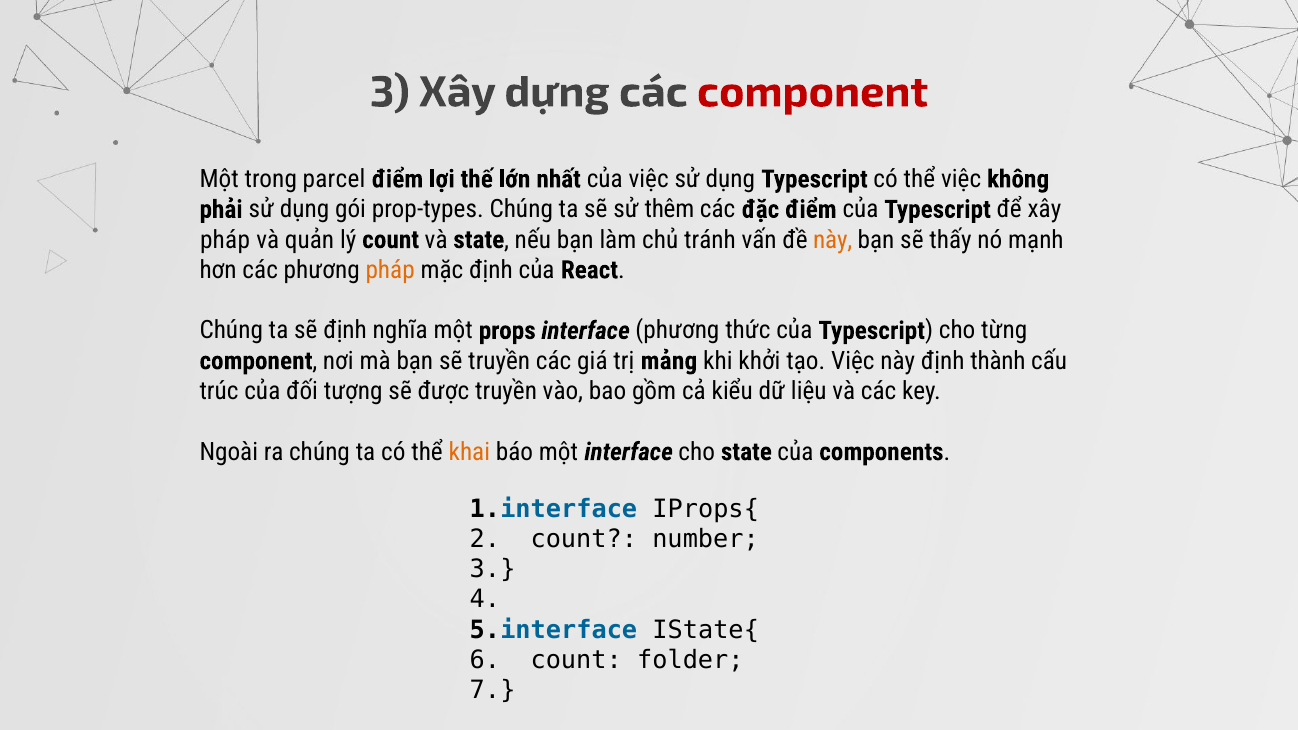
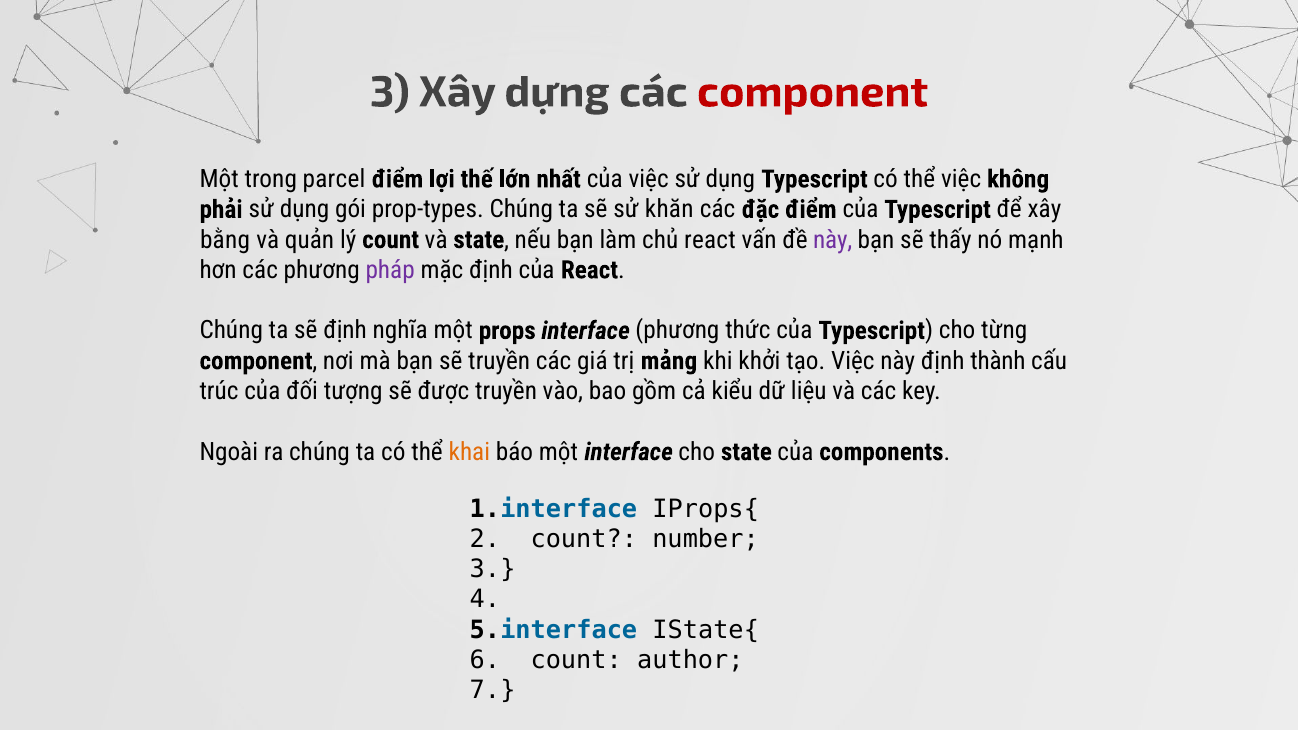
thêm: thêm -> khăn (669, 209)
pháp: pháp -> bằng (225, 240)
chủ tránh: tránh -> react (710, 240)
này colour: orange -> purple (833, 240)
pháp colour: orange -> purple (390, 270)
folder: folder -> author (690, 660)
